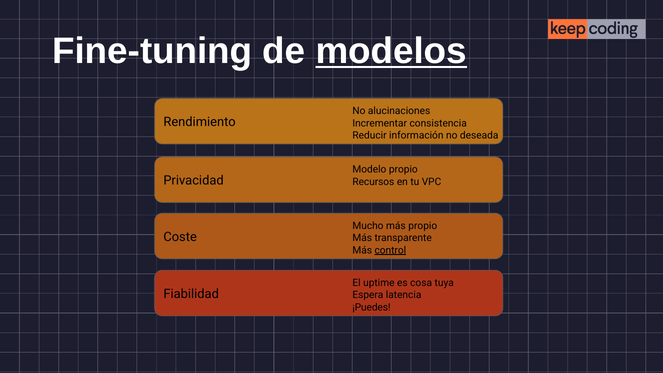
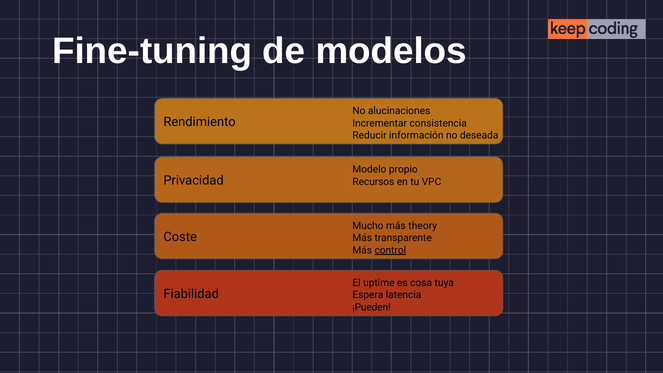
modelos underline: present -> none (391, 51)
más propio: propio -> theory (423, 226)
¡Puedes: ¡Puedes -> ¡Pueden (371, 307)
